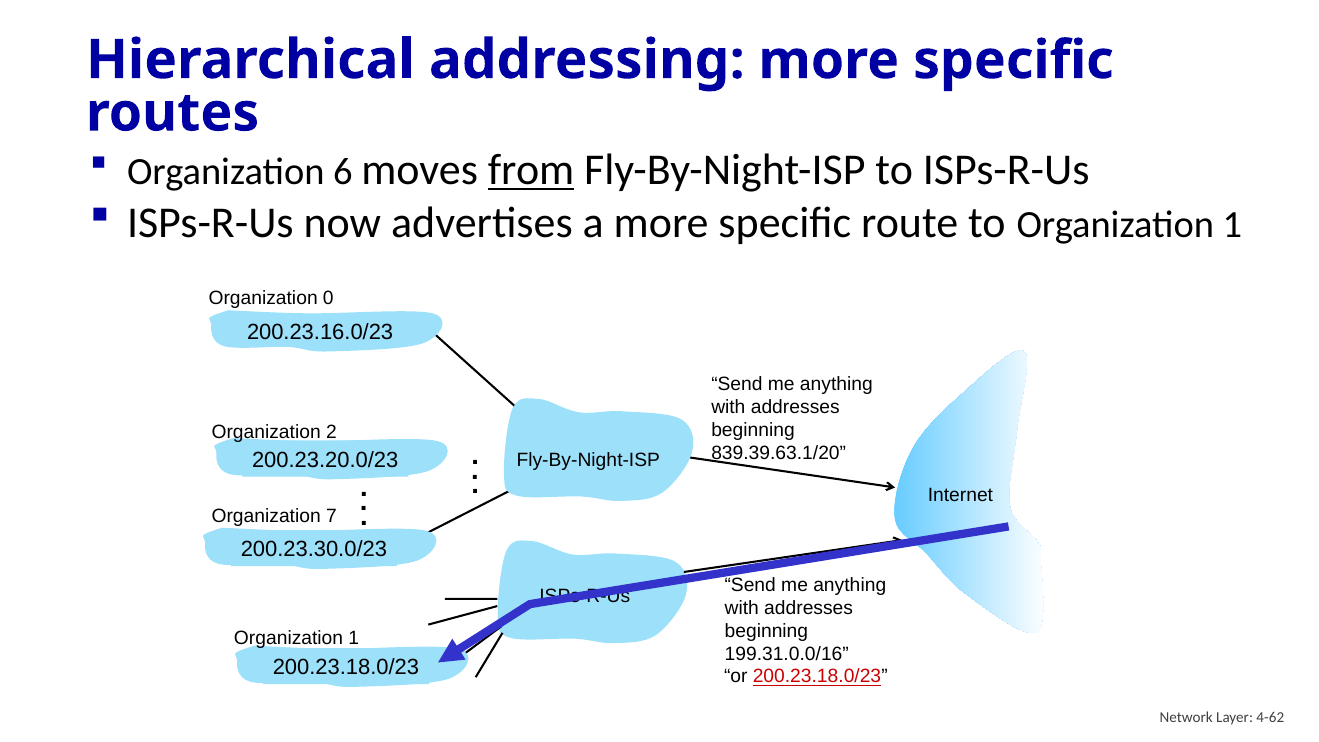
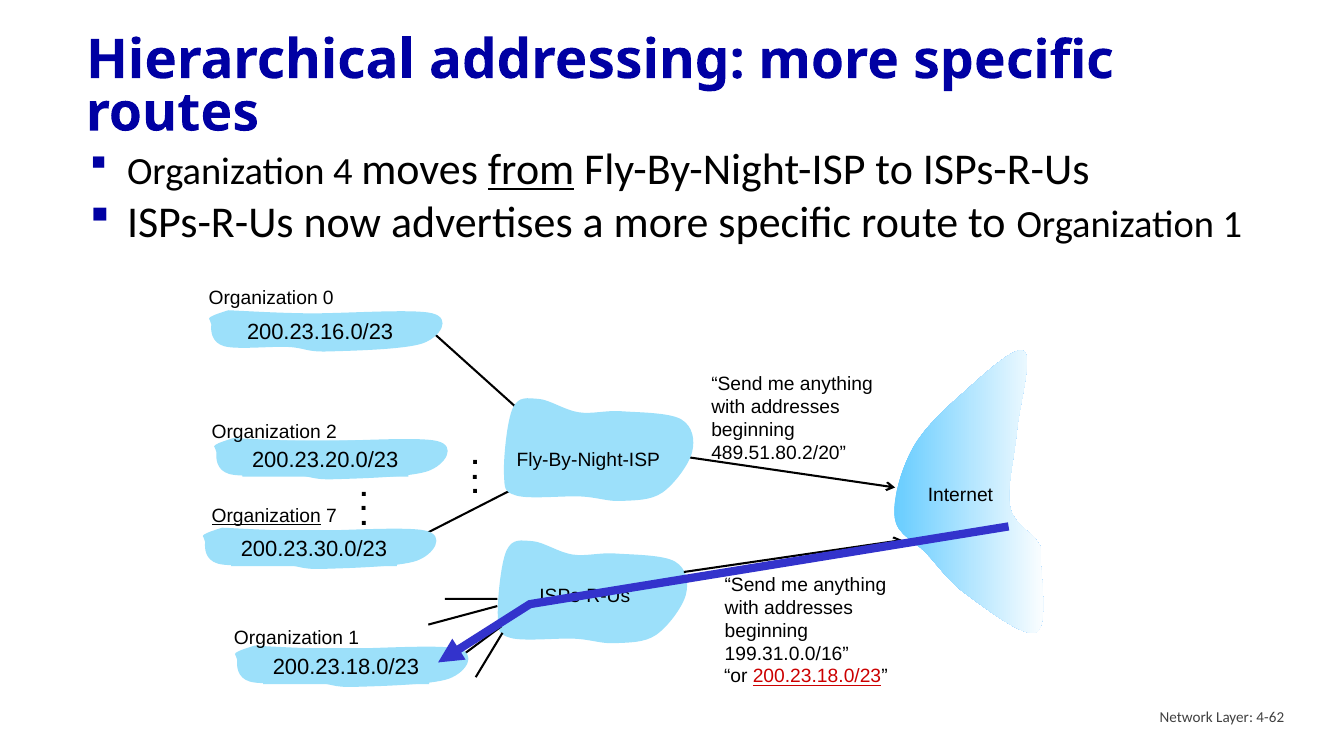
6: 6 -> 4 (343, 172)
839.39.63.1/20: 839.39.63.1/20 -> 489.51.80.2/20 (779, 453)
Organization underline: none -> present (266, 516)
